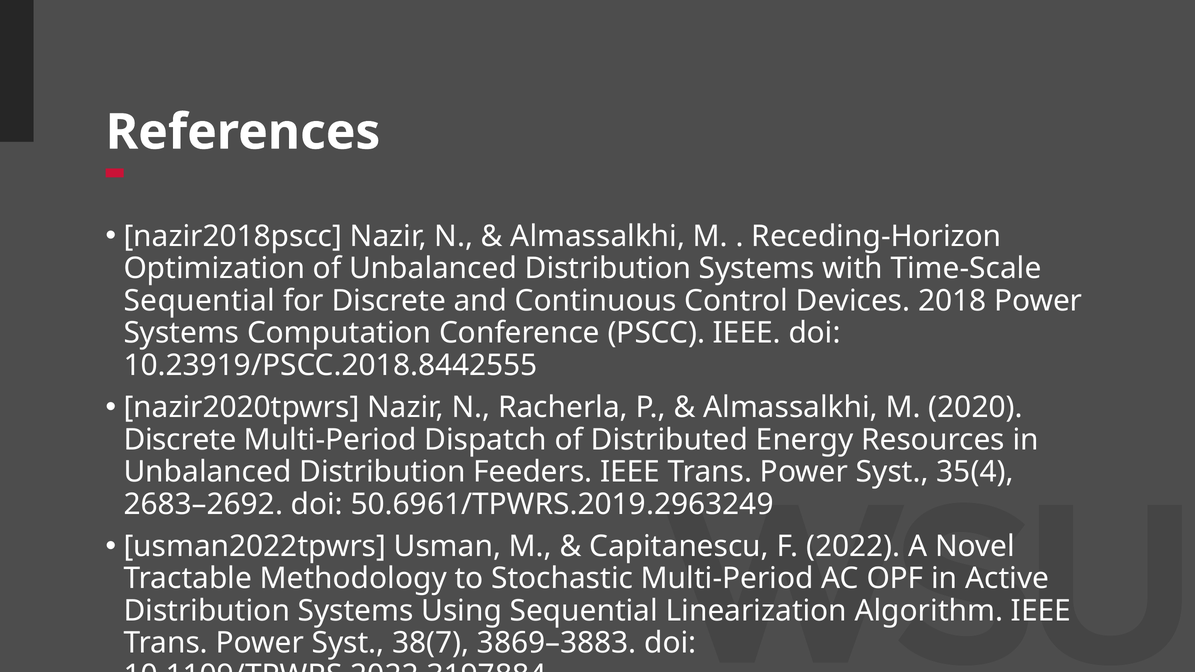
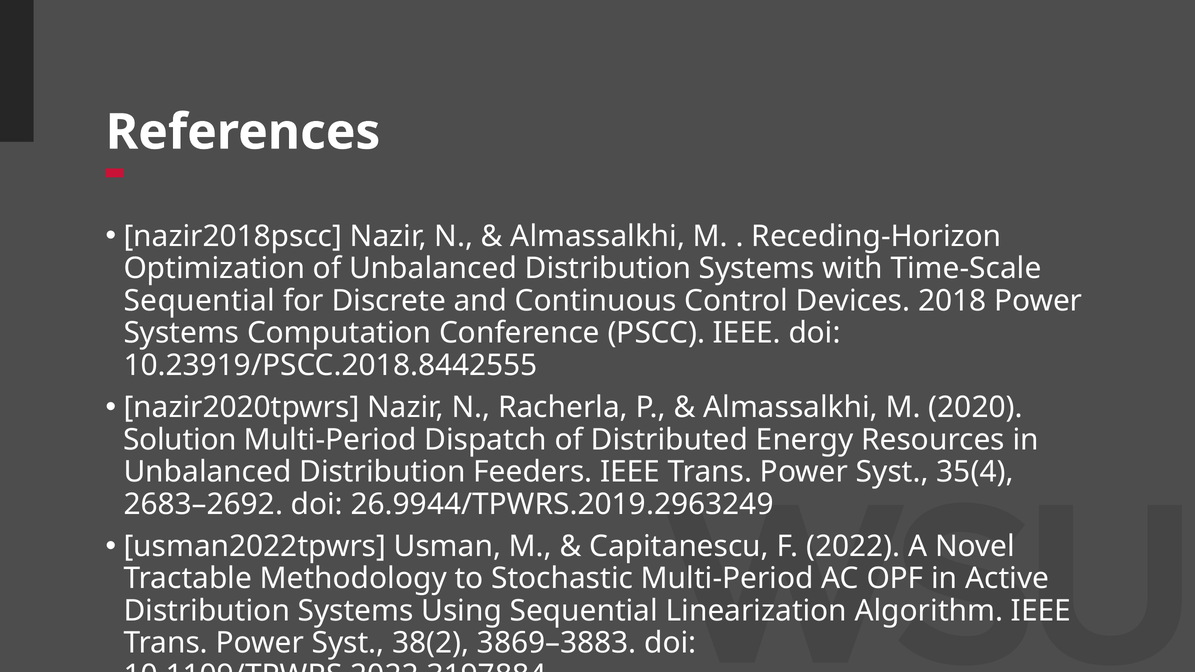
Discrete: Discrete -> Solution (180, 440)
50.6961/TPWRS.2019.2963249: 50.6961/TPWRS.2019.2963249 -> 26.9944/TPWRS.2019.2963249 (562, 504)
38(7: 38(7 -> 38(2 (431, 643)
